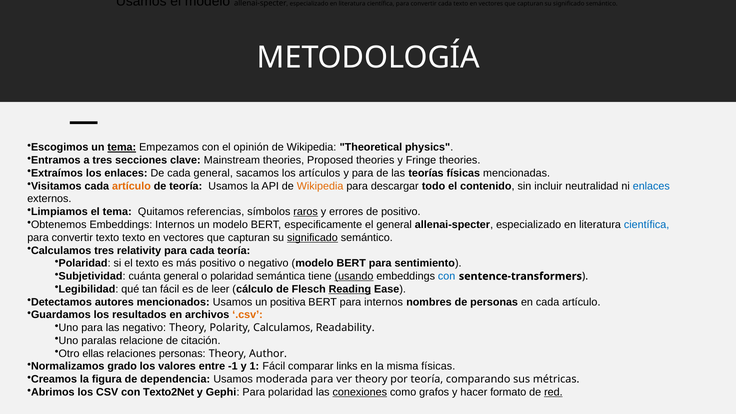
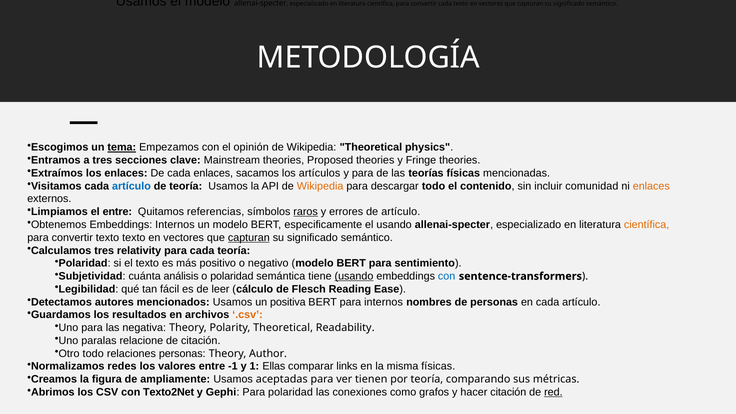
cada general: general -> enlaces (213, 173)
artículo colour: orange -> blue (131, 186)
neutralidad: neutralidad -> comunidad (592, 186)
enlaces colour: blue -> orange (651, 186)
el tema: tema -> entre (117, 212)
de positivo: positivo -> artículo (401, 212)
el general: general -> usando (394, 225)
científica colour: blue -> orange (647, 225)
capturan underline: none -> present (249, 238)
significado underline: present -> none (312, 238)
cuánta general: general -> análisis (181, 276)
Reading underline: present -> none (350, 289)
las negativo: negativo -> negativa (144, 328)
Polarity Calculamos: Calculamos -> Theoretical (283, 328)
Otro ellas: ellas -> todo (93, 354)
grado: grado -> redes (122, 366)
1 Fácil: Fácil -> Ellas (274, 366)
dependencia: dependencia -> ampliamente (175, 379)
moderada: moderada -> aceptadas (282, 379)
ver theory: theory -> tienen (371, 379)
conexiones underline: present -> none (360, 392)
hacer formato: formato -> citación (508, 392)
